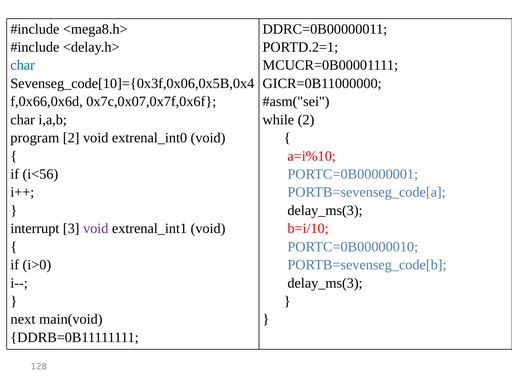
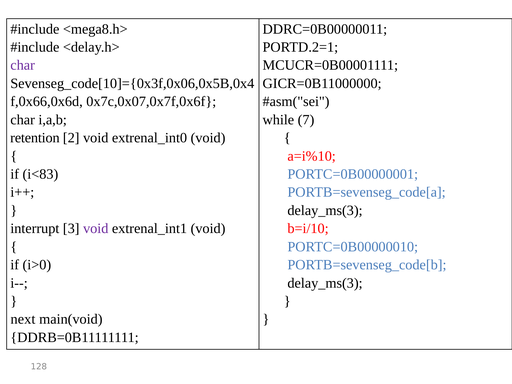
char colour: blue -> purple (23, 65)
while 2: 2 -> 7 (306, 120)
program: program -> retention (35, 138)
i<56: i<56 -> i<83 (40, 174)
